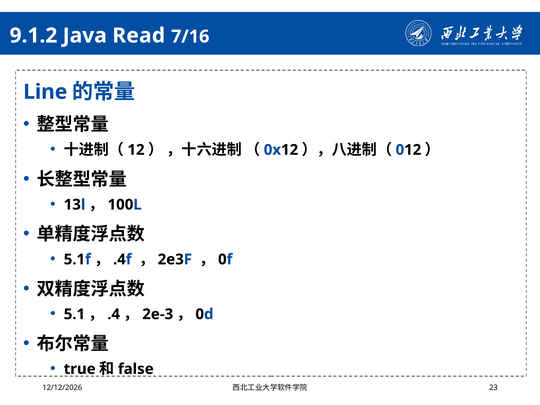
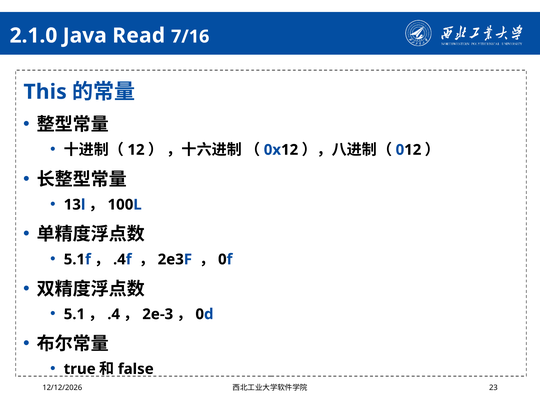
9.1.2: 9.1.2 -> 2.1.0 (33, 36)
Line: Line -> This (45, 92)
